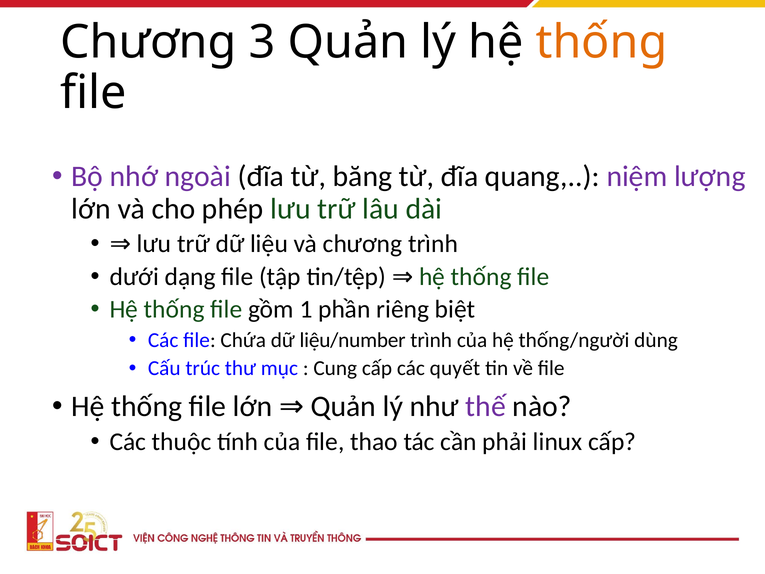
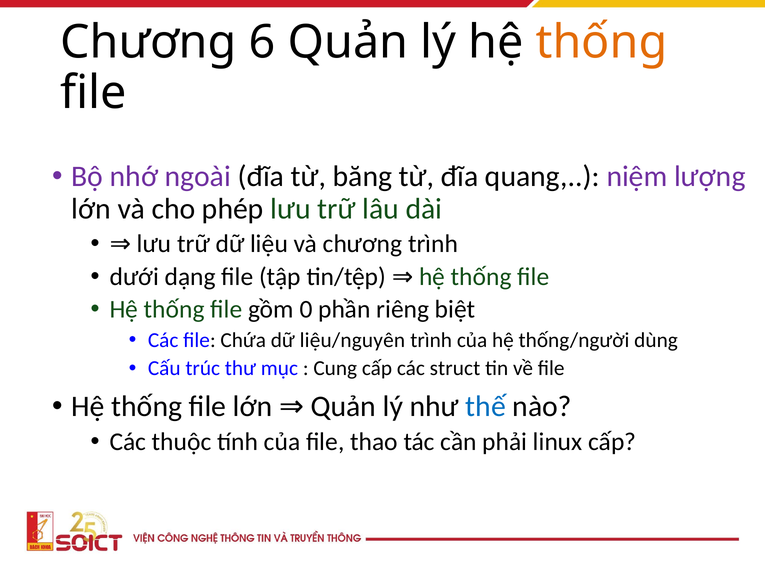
3: 3 -> 6 (262, 42)
1: 1 -> 0 (306, 309)
liệu/number: liệu/number -> liệu/nguyên (352, 340)
quyết: quyết -> struct (455, 368)
thế colour: purple -> blue (486, 406)
